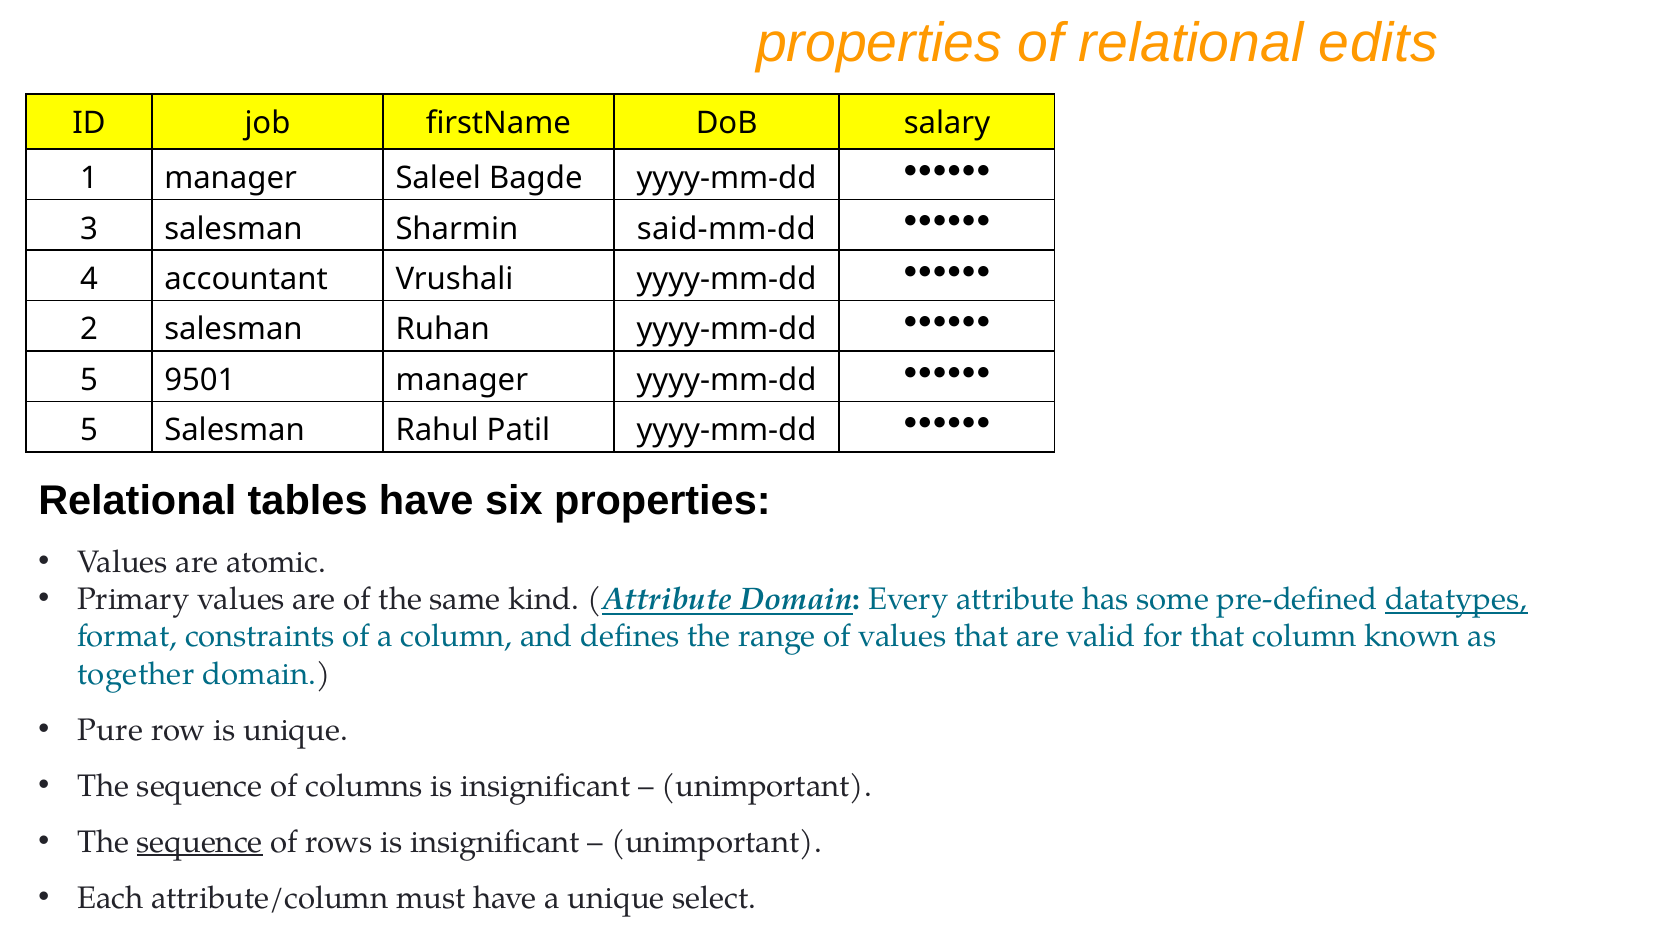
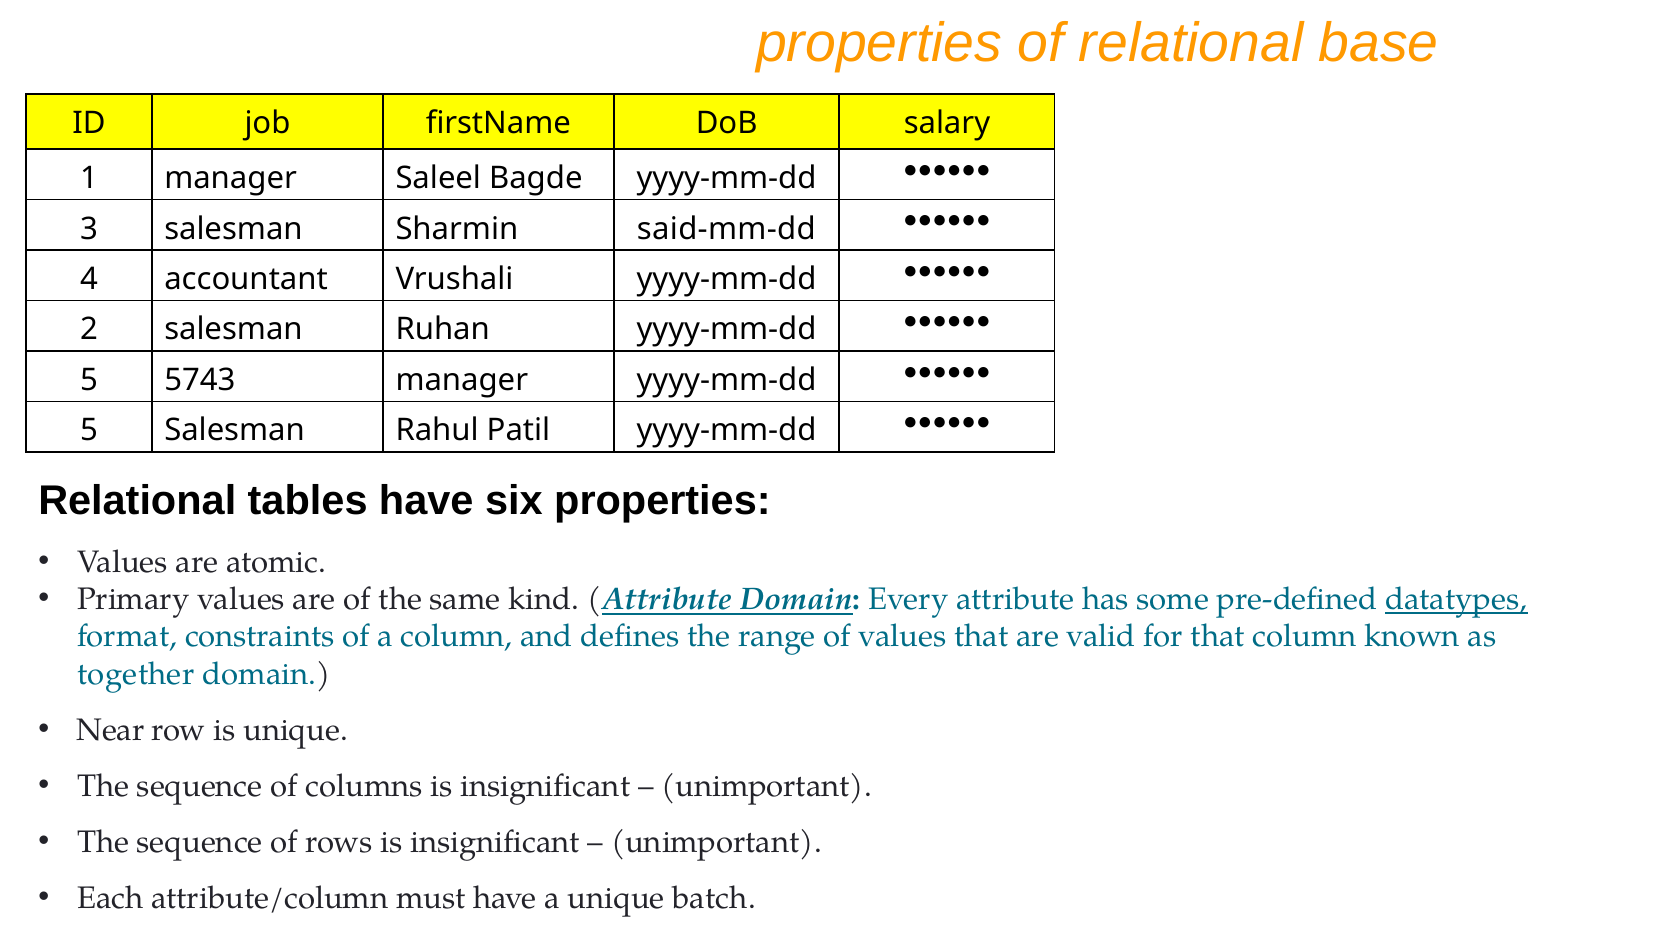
edits: edits -> base (1379, 43)
9501: 9501 -> 5743 (200, 380)
Pure: Pure -> Near (110, 730)
sequence underline: present -> none (200, 842)
select: select -> batch (714, 898)
